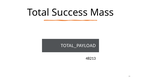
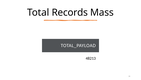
Success: Success -> Records (70, 12)
